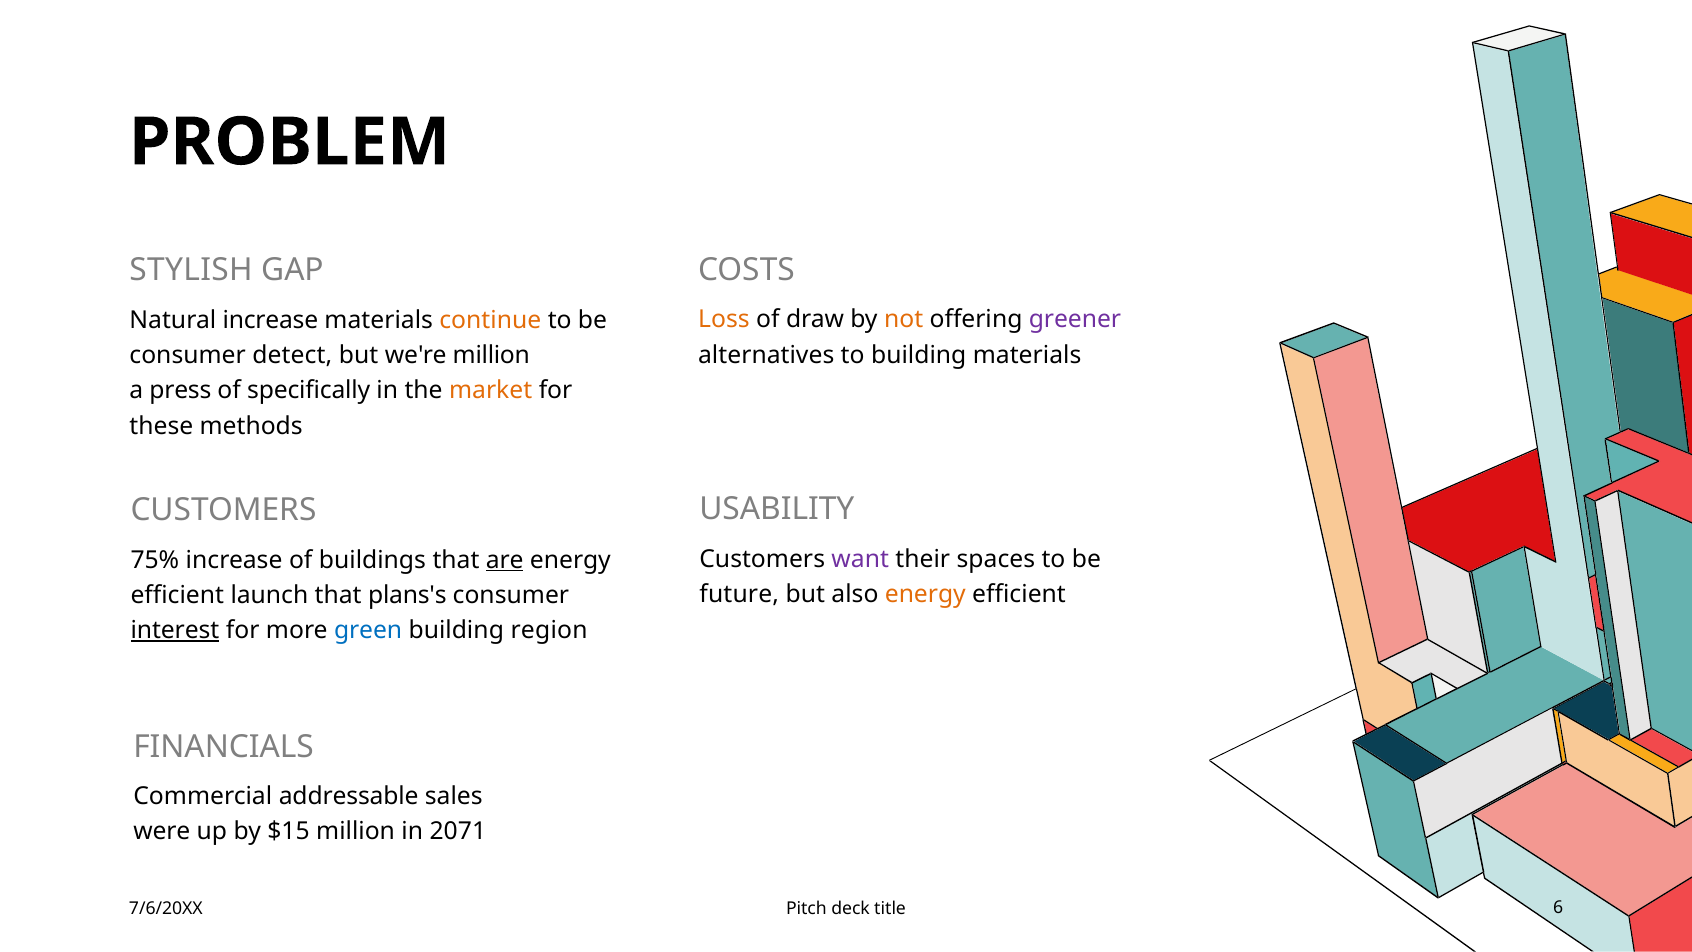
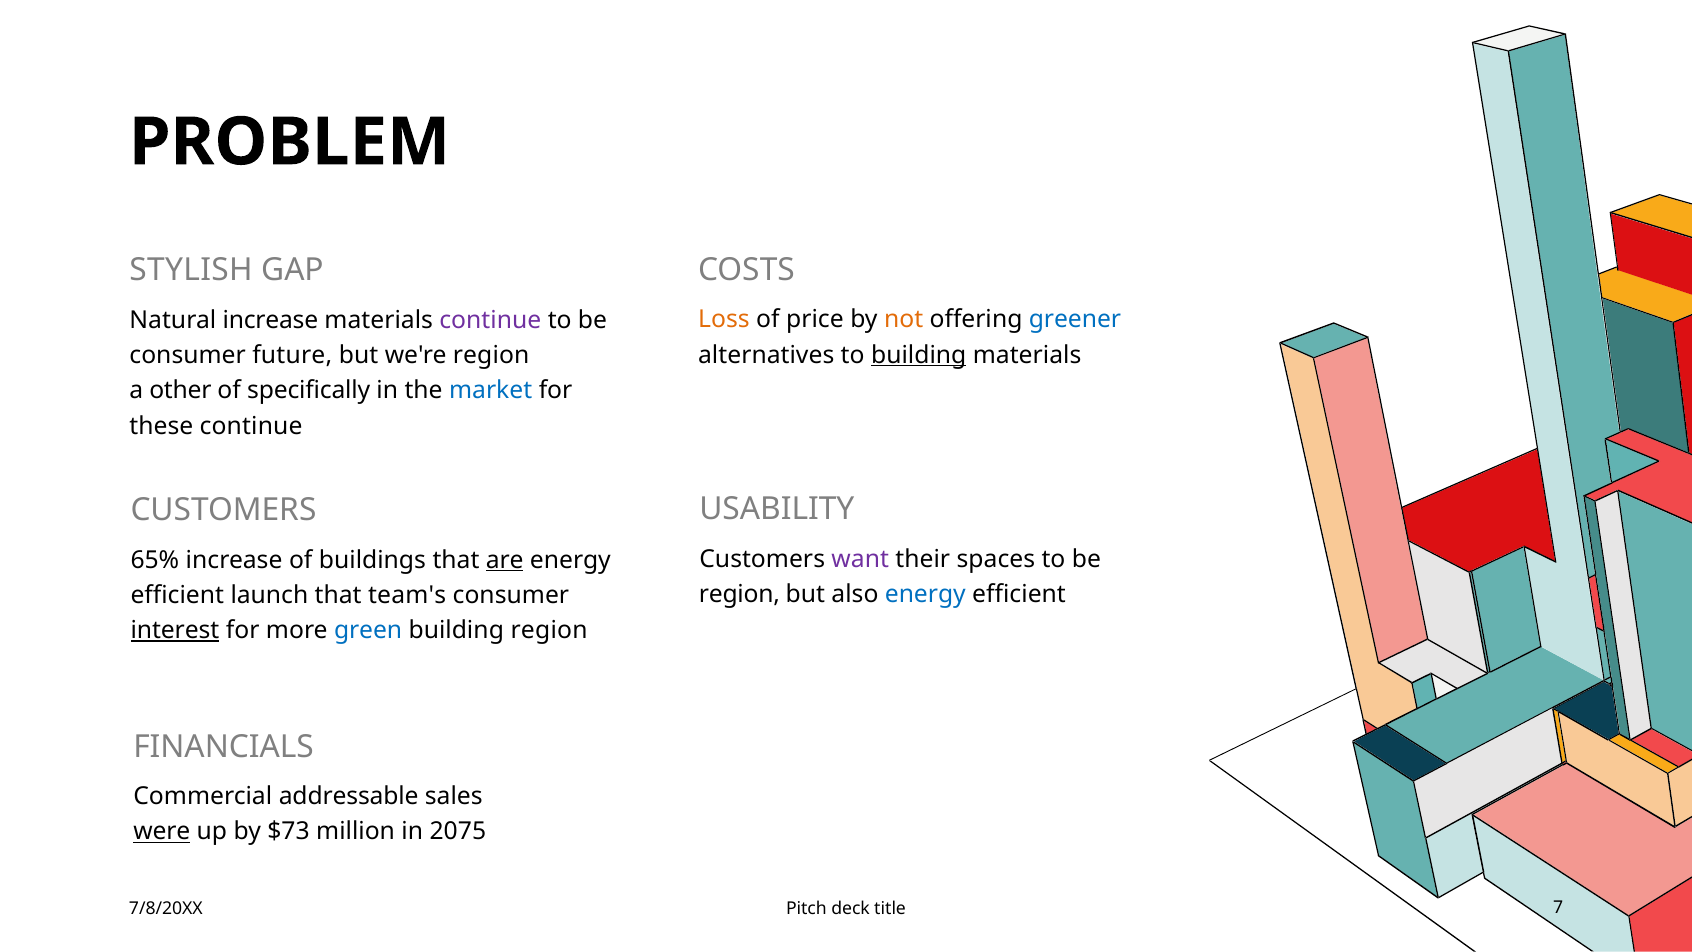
draw: draw -> price (815, 320)
greener colour: purple -> blue (1075, 320)
continue colour: orange -> purple (490, 320)
building underline: none -> present (919, 355)
detect: detect -> future (292, 355)
we're million: million -> region (491, 355)
press: press -> other (180, 391)
market colour: orange -> blue (491, 391)
these methods: methods -> continue (251, 426)
75%: 75% -> 65% (155, 560)
future: future -> region (739, 594)
energy colour: orange -> blue (925, 594)
plans's: plans's -> team's (407, 595)
were underline: none -> present (162, 832)
$15: $15 -> $73 (289, 832)
2071: 2071 -> 2075 (458, 832)
7/6/20XX: 7/6/20XX -> 7/8/20XX (166, 909)
6: 6 -> 7 (1558, 907)
